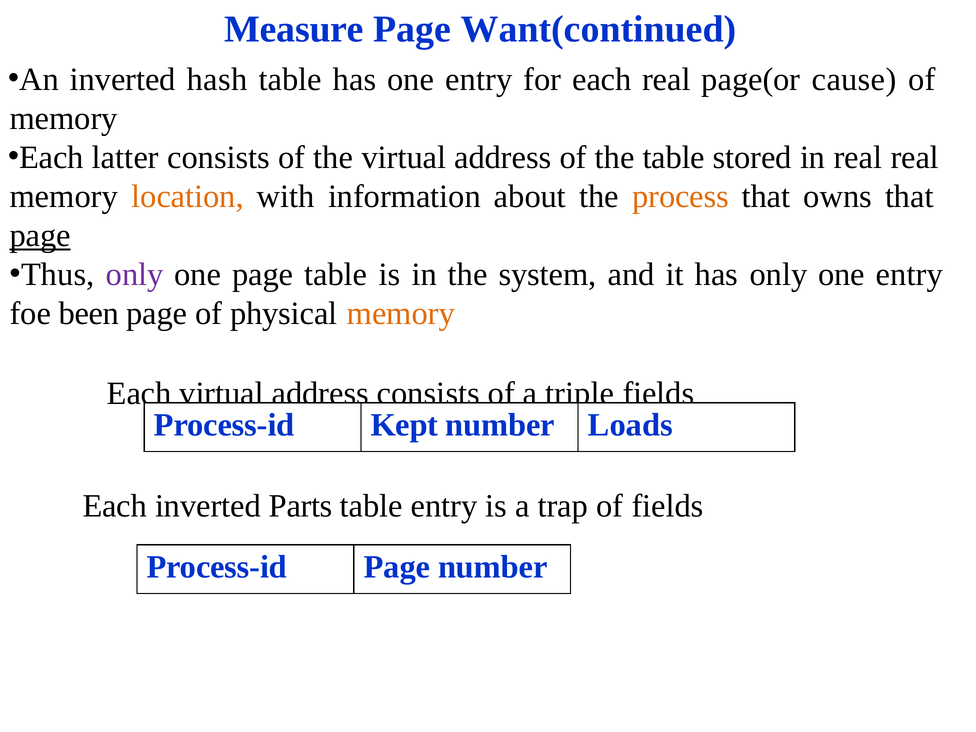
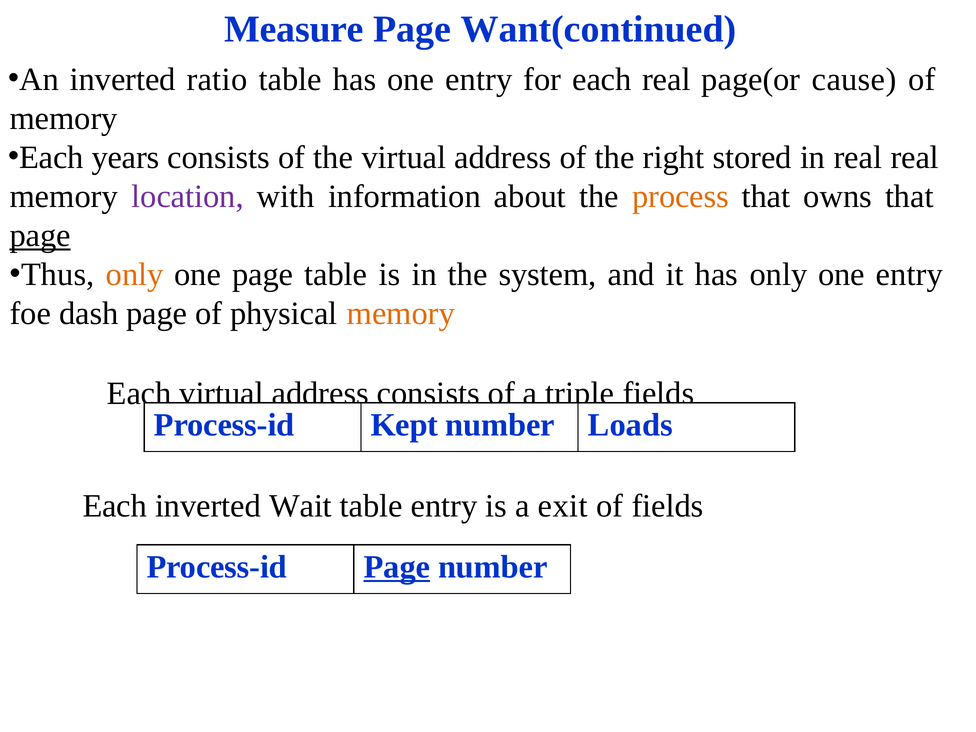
hash: hash -> ratio (217, 79)
latter: latter -> years (126, 157)
the table: table -> right (674, 157)
location colour: orange -> purple (188, 196)
only colour: purple -> orange (135, 275)
been: been -> dash (89, 314)
Parts: Parts -> Wait (301, 506)
trap: trap -> exit (563, 506)
Page underline: none -> present (397, 567)
